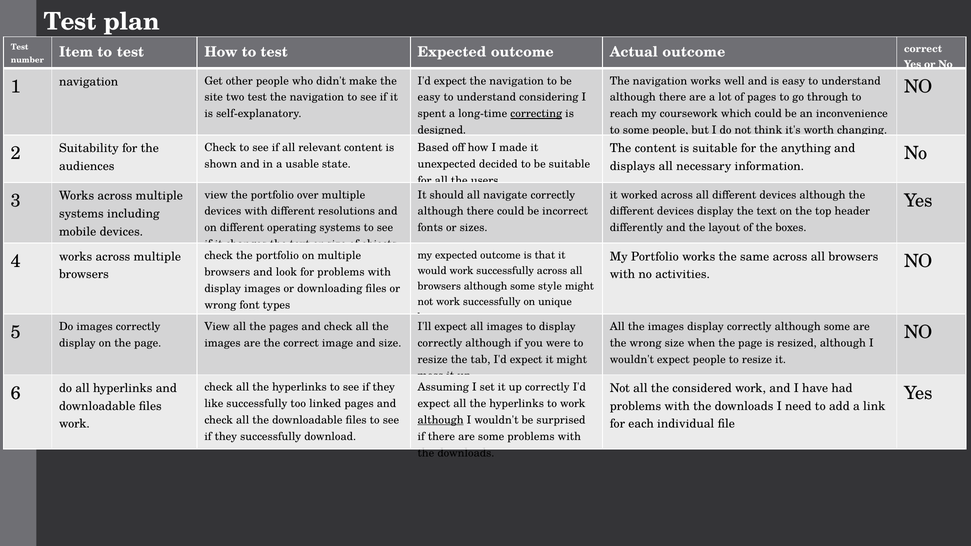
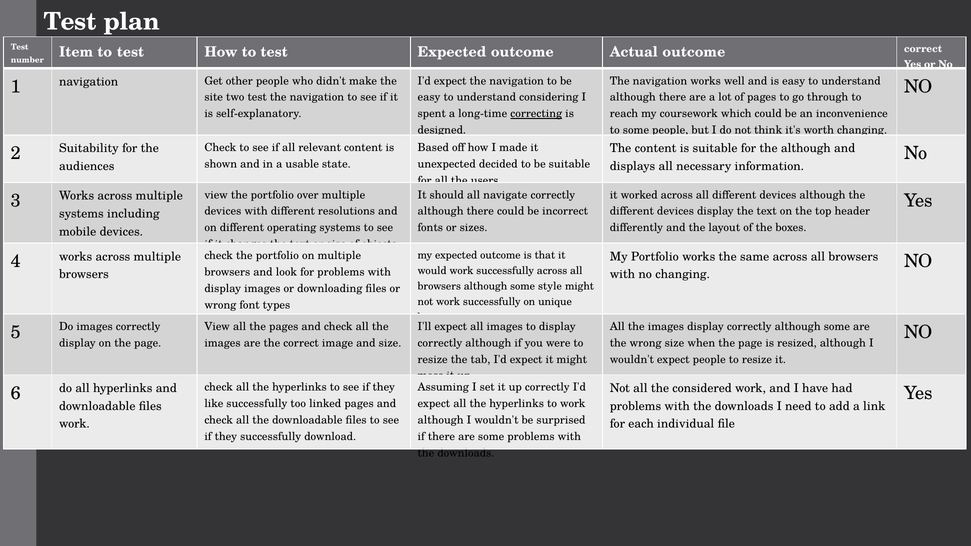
the anything: anything -> although (806, 148)
no activities: activities -> changing (683, 275)
although underline: present -> none (441, 420)
